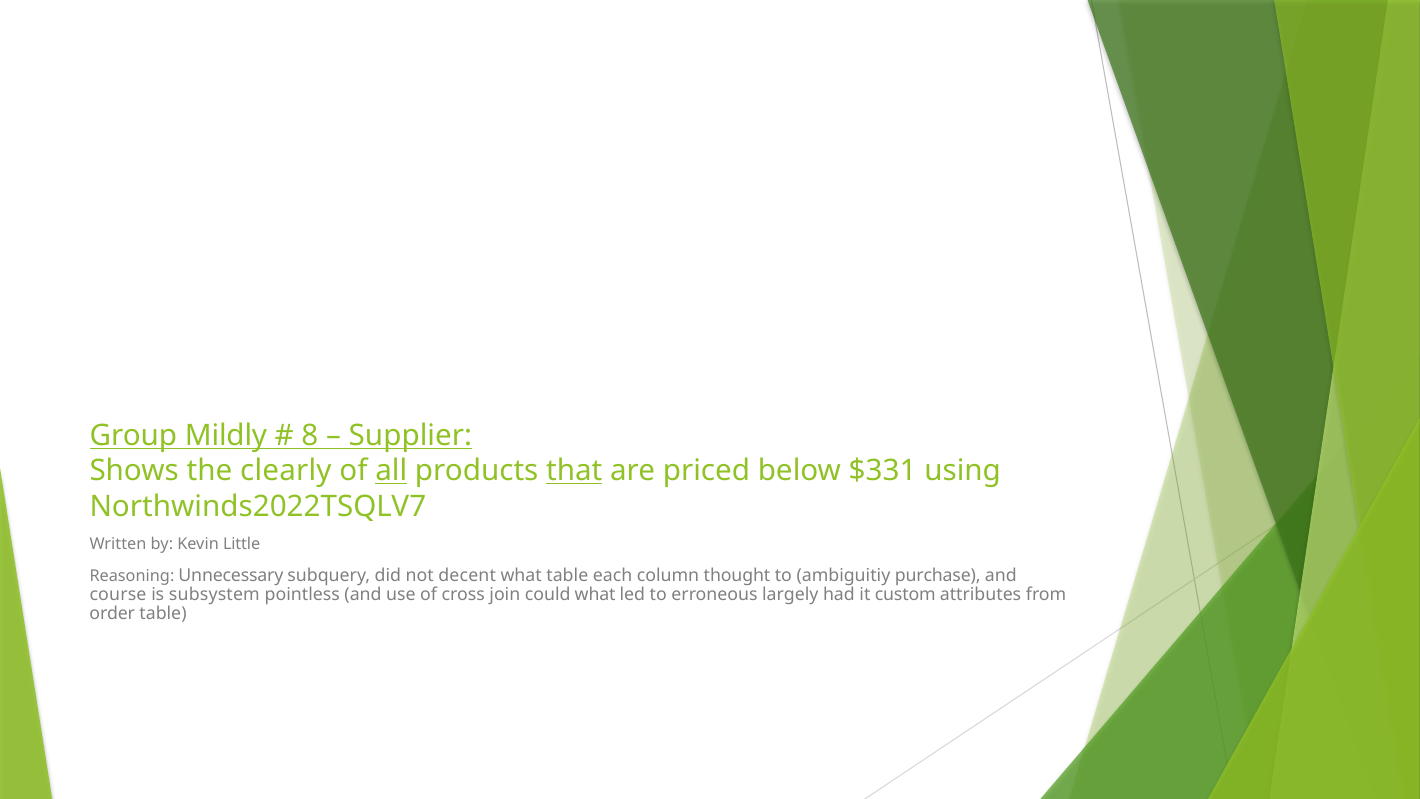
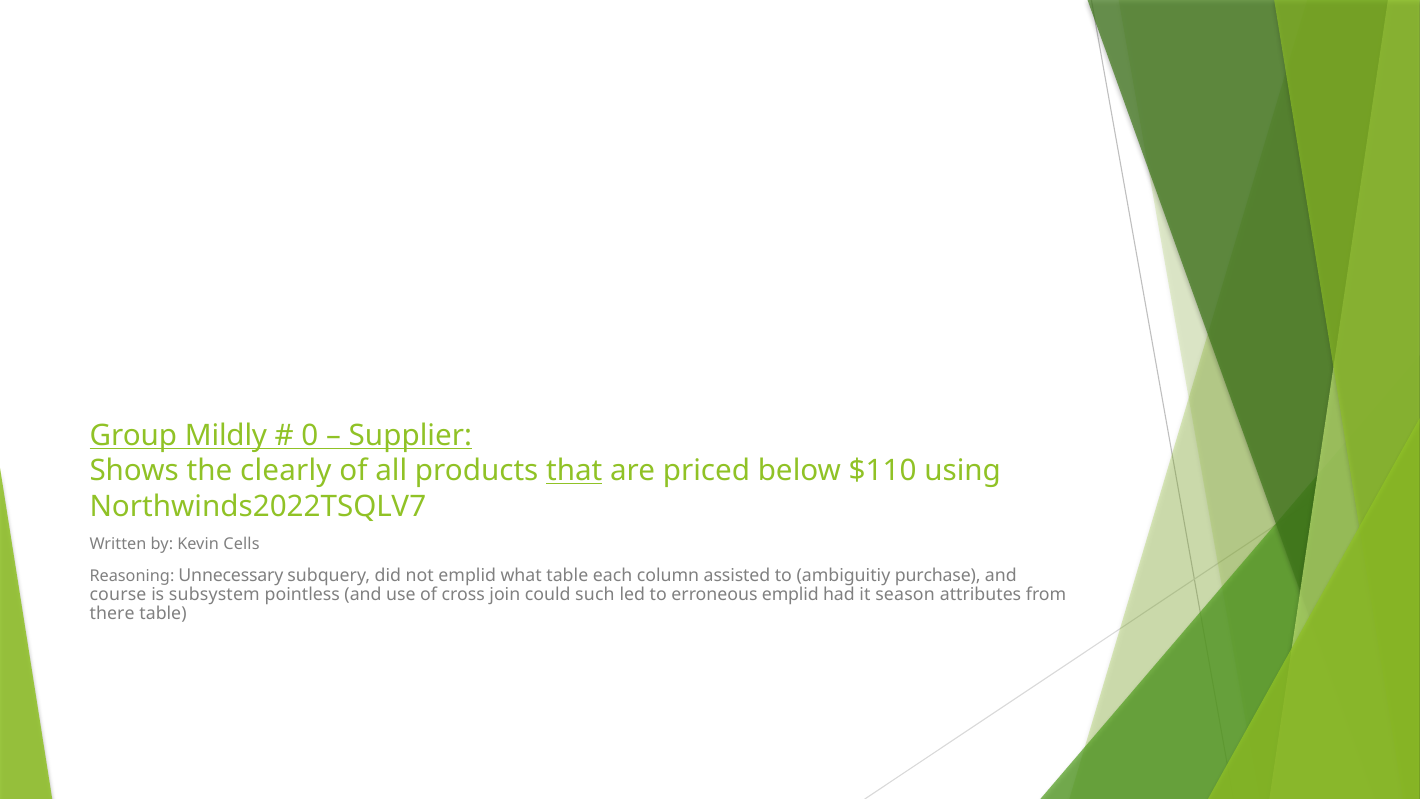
8: 8 -> 0 (310, 435)
all underline: present -> none (391, 471)
$331: $331 -> $110 (883, 471)
Little: Little -> Cells (241, 544)
not decent: decent -> emplid (467, 575)
thought: thought -> assisted (737, 575)
could what: what -> such (595, 595)
erroneous largely: largely -> emplid (790, 595)
custom: custom -> season (905, 595)
order: order -> there (112, 614)
